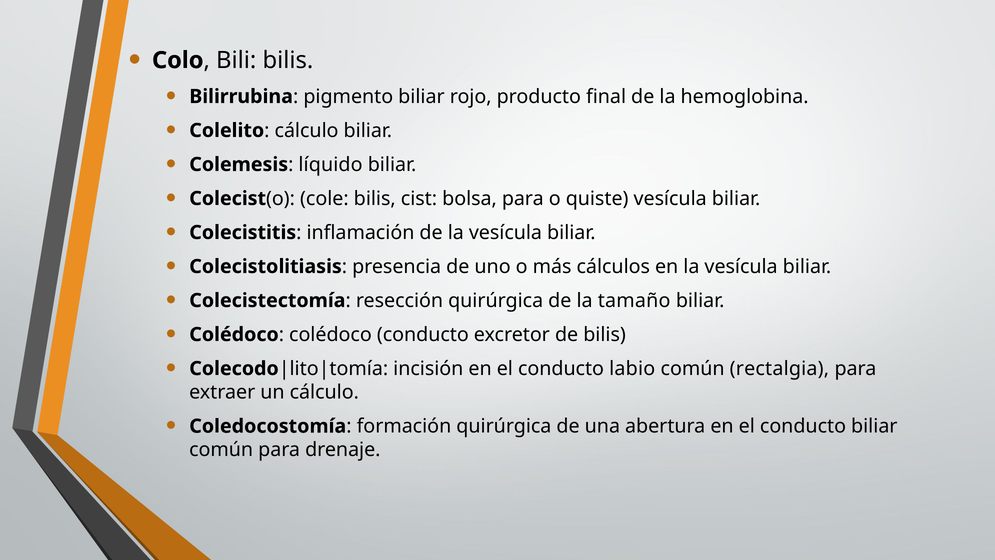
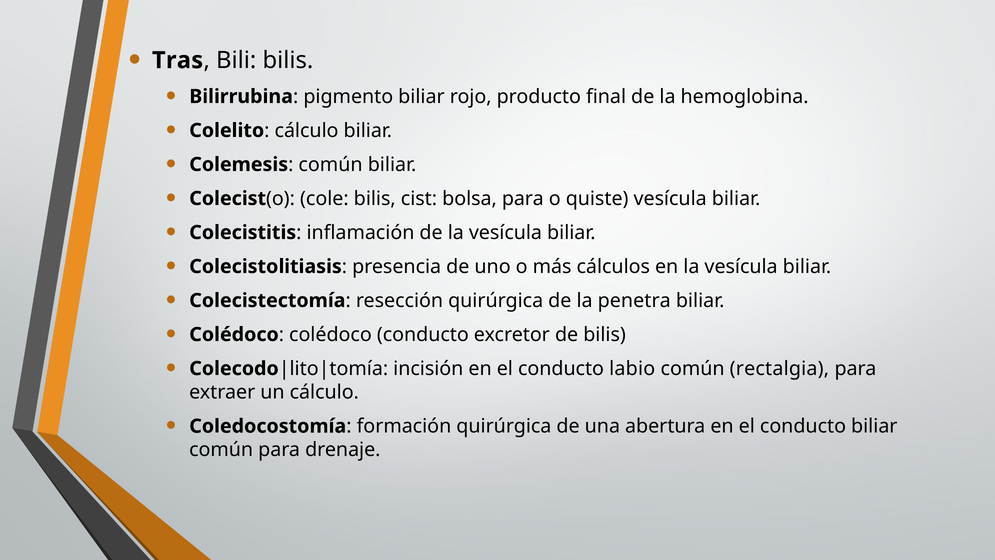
Colo: Colo -> Tras (178, 60)
líquido: líquido -> común (331, 164)
tamaño: tamaño -> penetra (634, 300)
